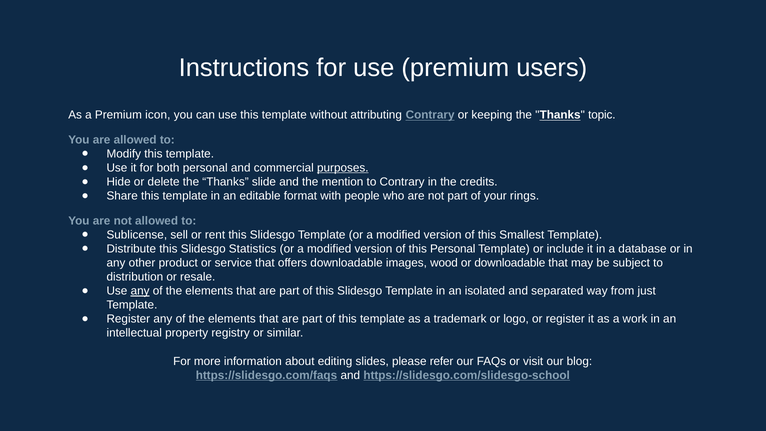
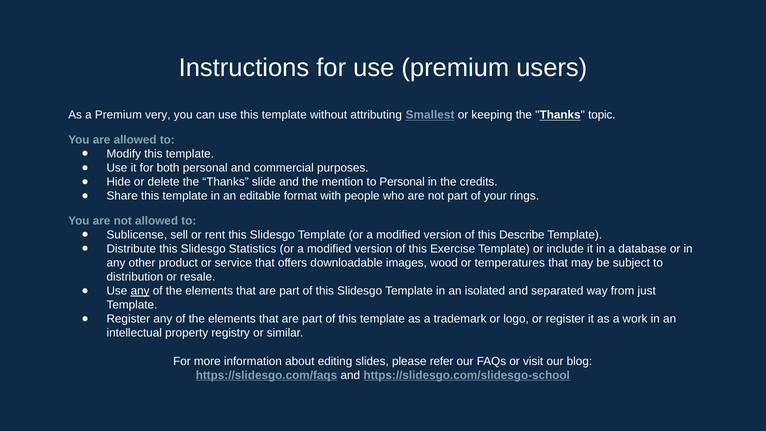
icon: icon -> very (158, 115)
attributing Contrary: Contrary -> Smallest (430, 115)
purposes underline: present -> none (343, 168)
to Contrary: Contrary -> Personal (402, 182)
Smallest: Smallest -> Describe (522, 235)
this Personal: Personal -> Exercise (453, 249)
or downloadable: downloadable -> temperatures (510, 263)
